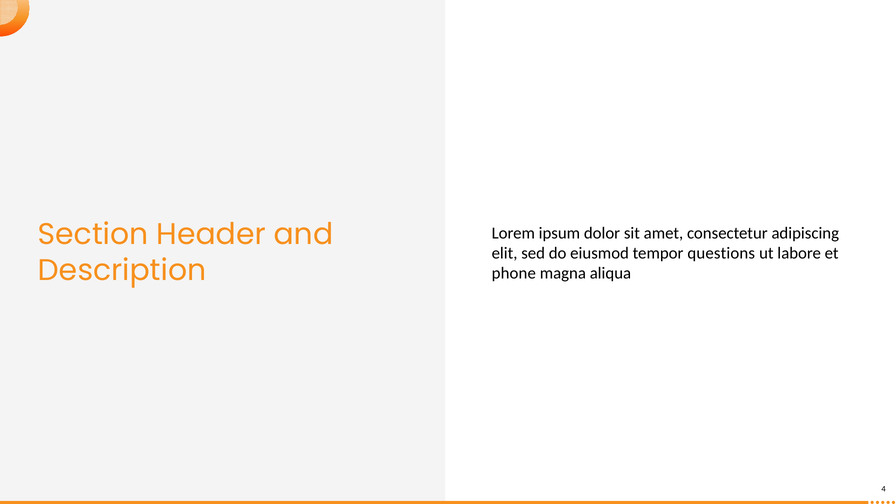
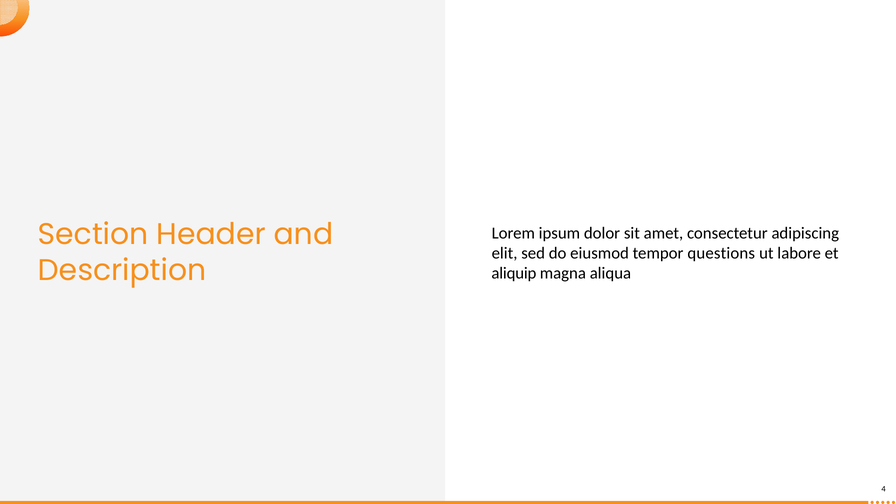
phone: phone -> aliquip (514, 273)
